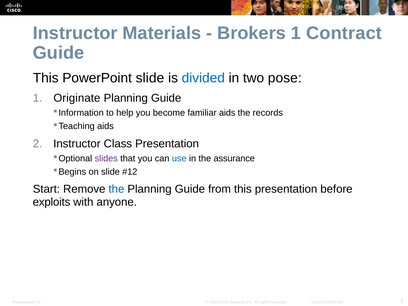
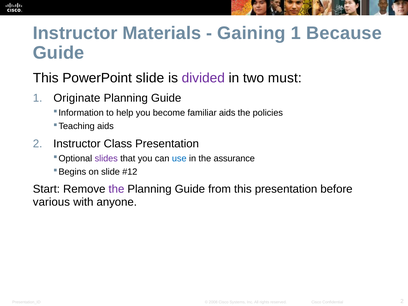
Brokers: Brokers -> Gaining (251, 33)
Contract: Contract -> Because (344, 33)
divided colour: blue -> purple (203, 78)
pose: pose -> must (285, 78)
records: records -> policies (268, 113)
the colour: blue -> purple (116, 189)
exploits: exploits -> various (51, 202)
